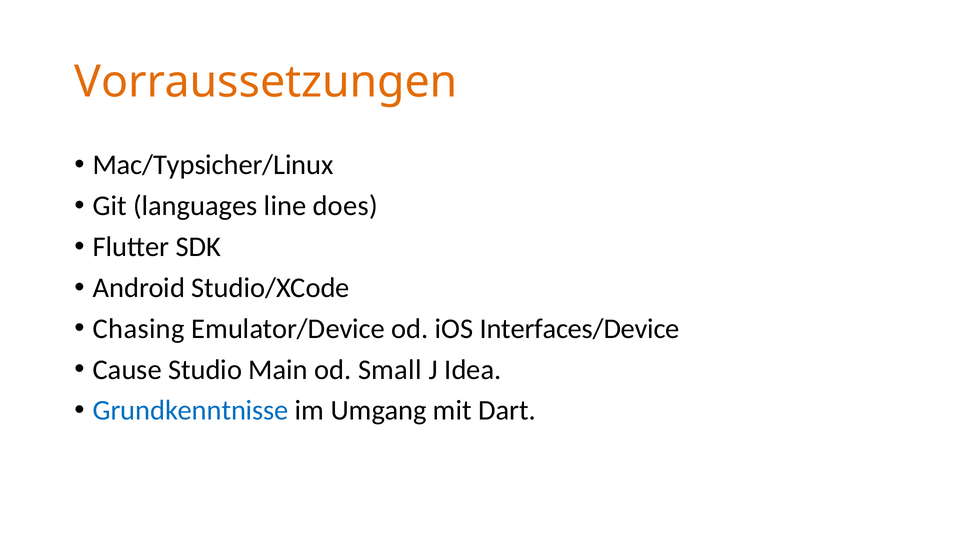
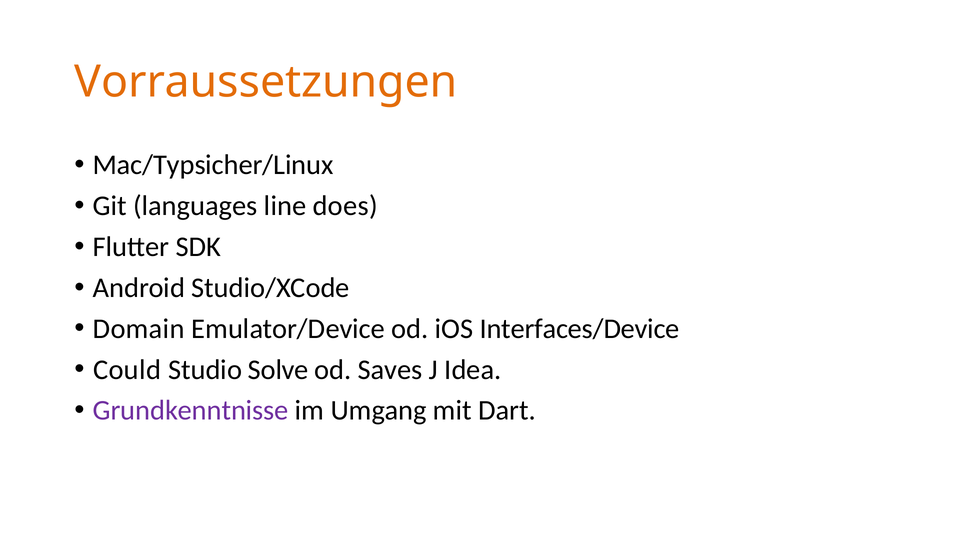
Chasing: Chasing -> Domain (139, 329)
Cause: Cause -> Could (127, 370)
Main: Main -> Solve (278, 370)
Small: Small -> Saves (390, 370)
Grundkenntnisse colour: blue -> purple (191, 411)
